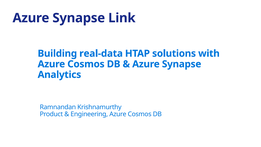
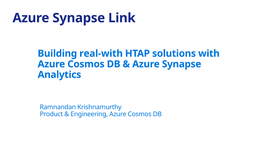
real-data: real-data -> real-with (101, 53)
